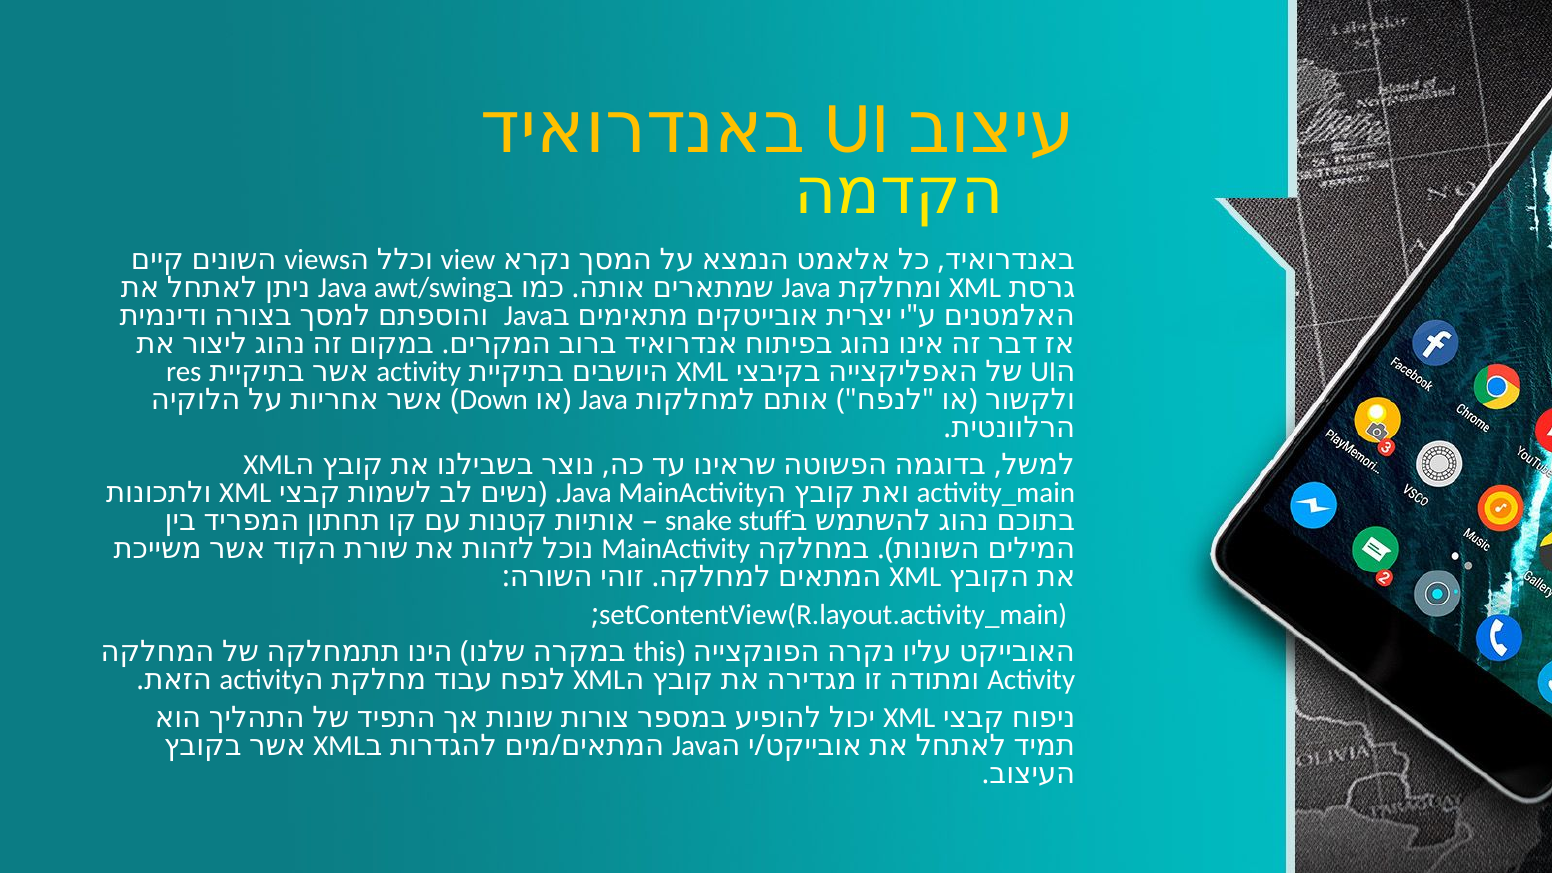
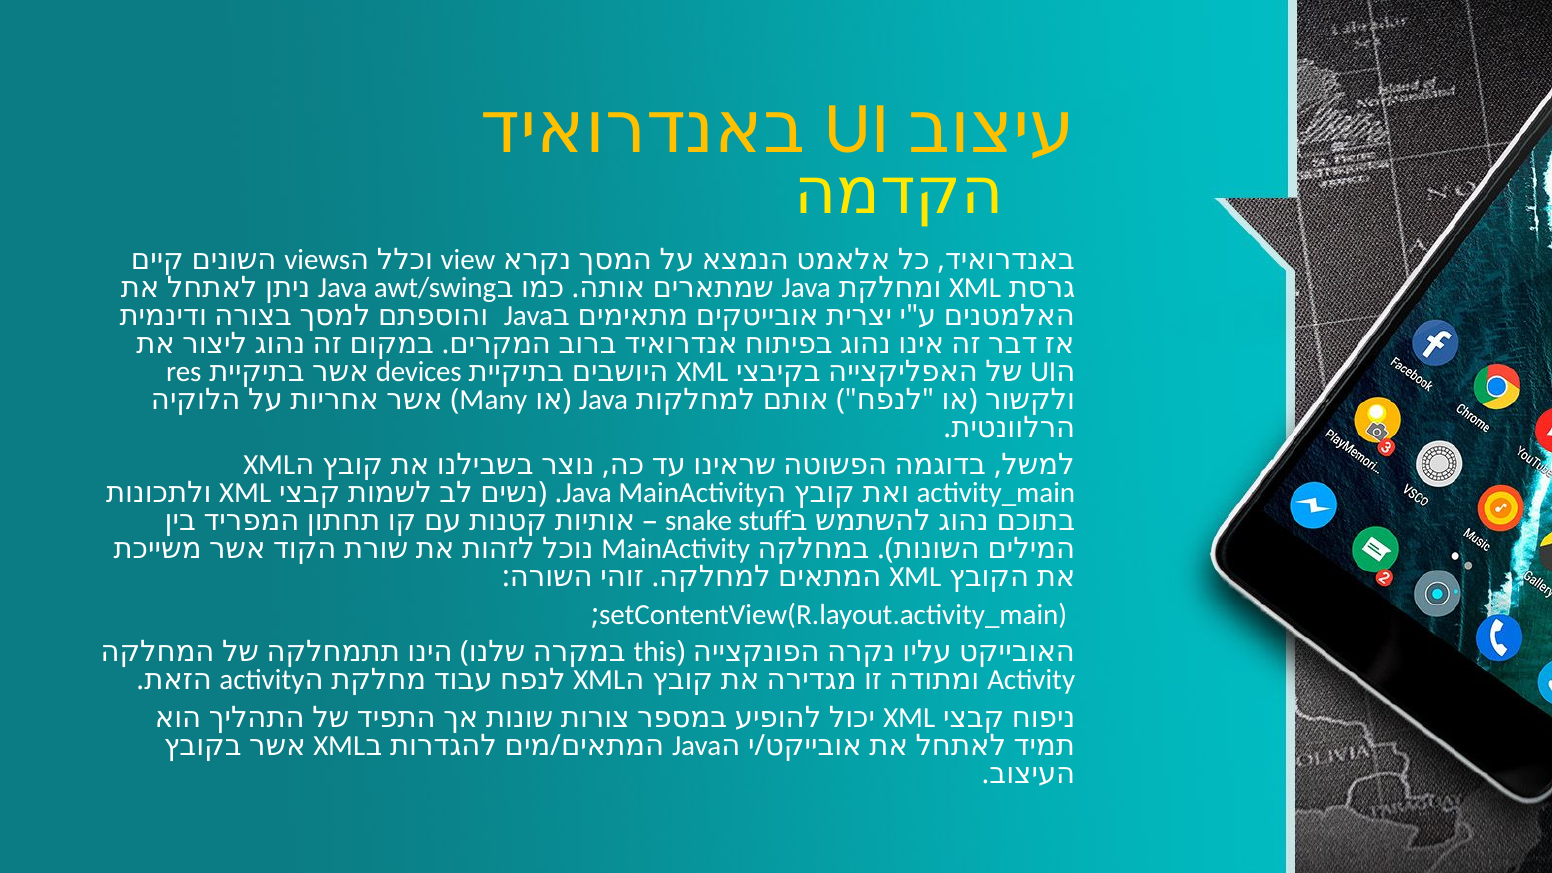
activity: activity -> devices (419, 372)
Down: Down -> Many (493, 400)
